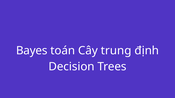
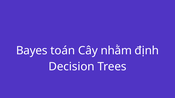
trung: trung -> nhằm (116, 51)
